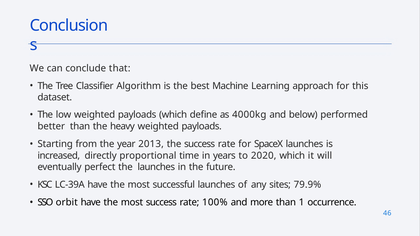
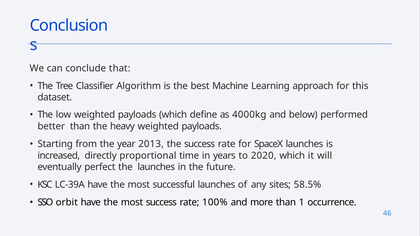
79.9%: 79.9% -> 58.5% (307, 185)
